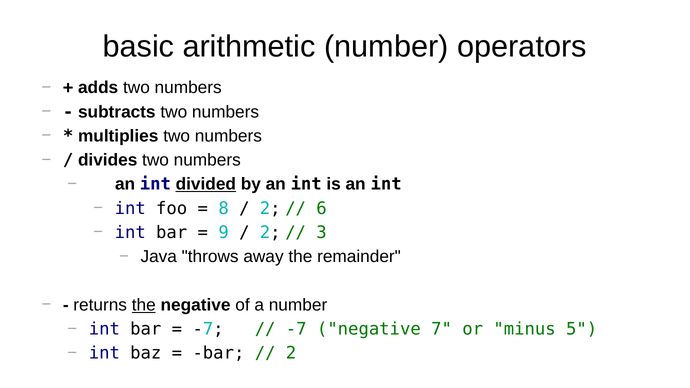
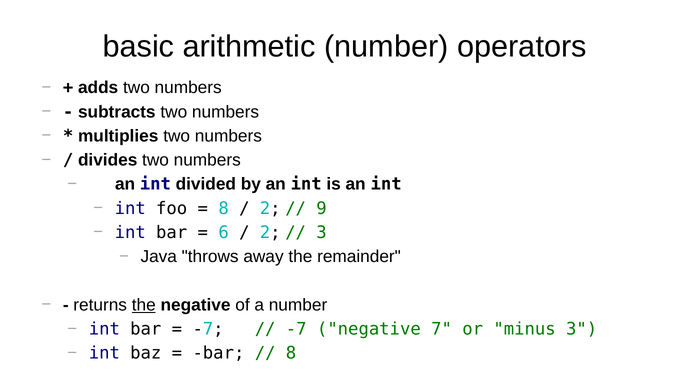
divided underline: present -> none (206, 184)
6: 6 -> 9 (322, 208)
9: 9 -> 6 (224, 233)
minus 5: 5 -> 3 (582, 329)
2: 2 -> 8 (291, 353)
